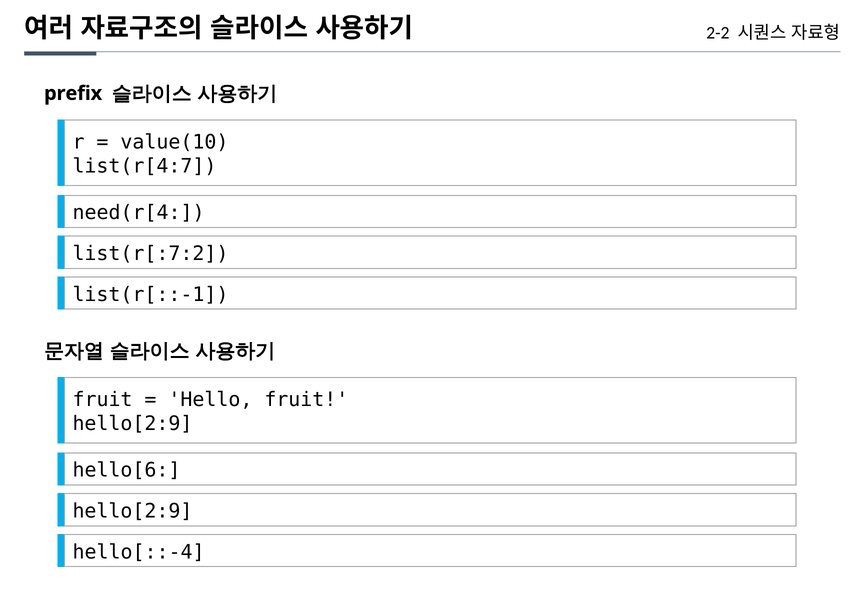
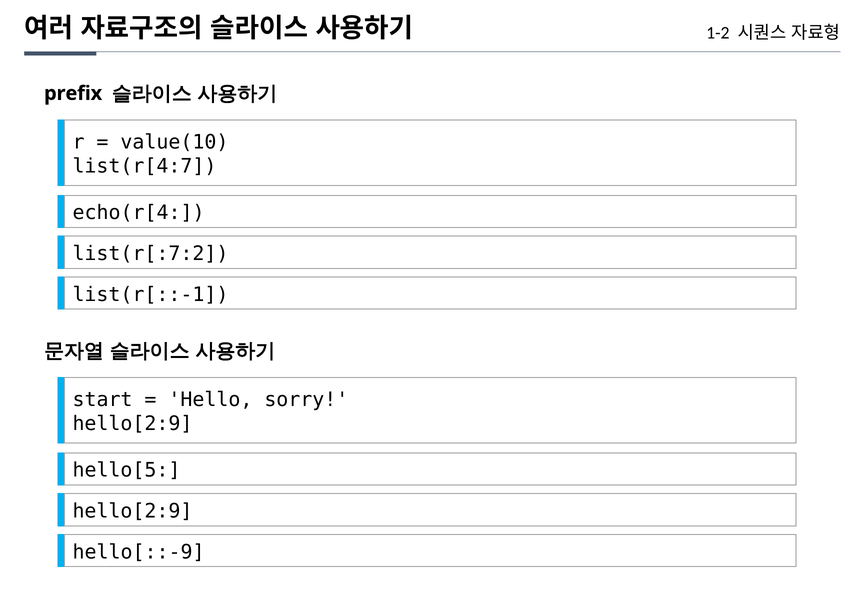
2-2: 2-2 -> 1-2 (718, 33)
need(r[4: need(r[4 -> echo(r[4 (139, 213)
fruit: fruit -> start (103, 400)
Hello fruit: fruit -> sorry (306, 400)
hello[6: hello[6 -> hello[5 (126, 470)
hello[::-4: hello[::-4 -> hello[::-9 (139, 552)
